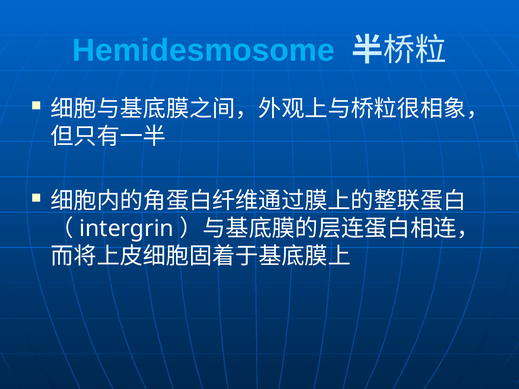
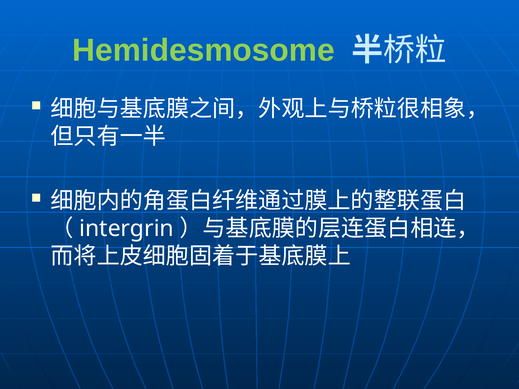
Hemidesmosome colour: light blue -> light green (203, 50)
